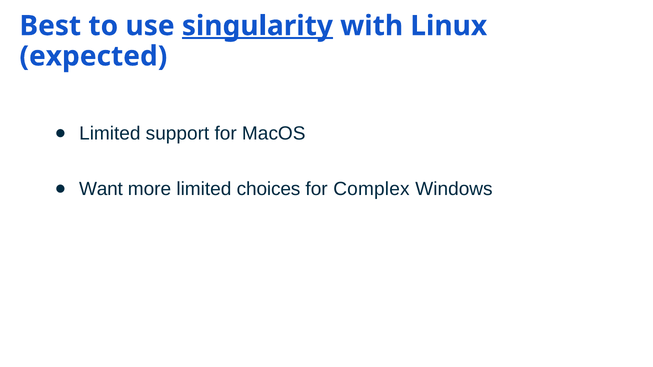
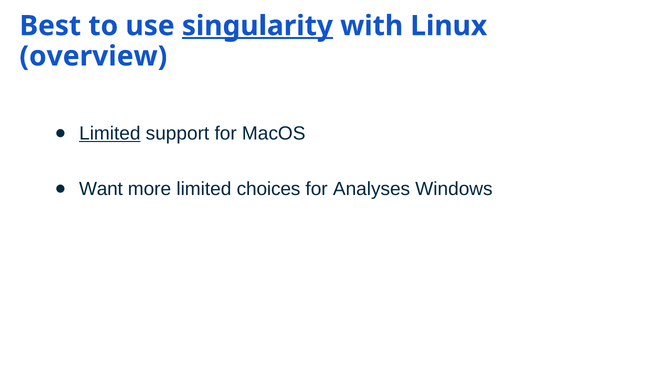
expected: expected -> overview (93, 56)
Limited underline: none -> present (110, 134)
Complex: Complex -> Analyses (372, 189)
